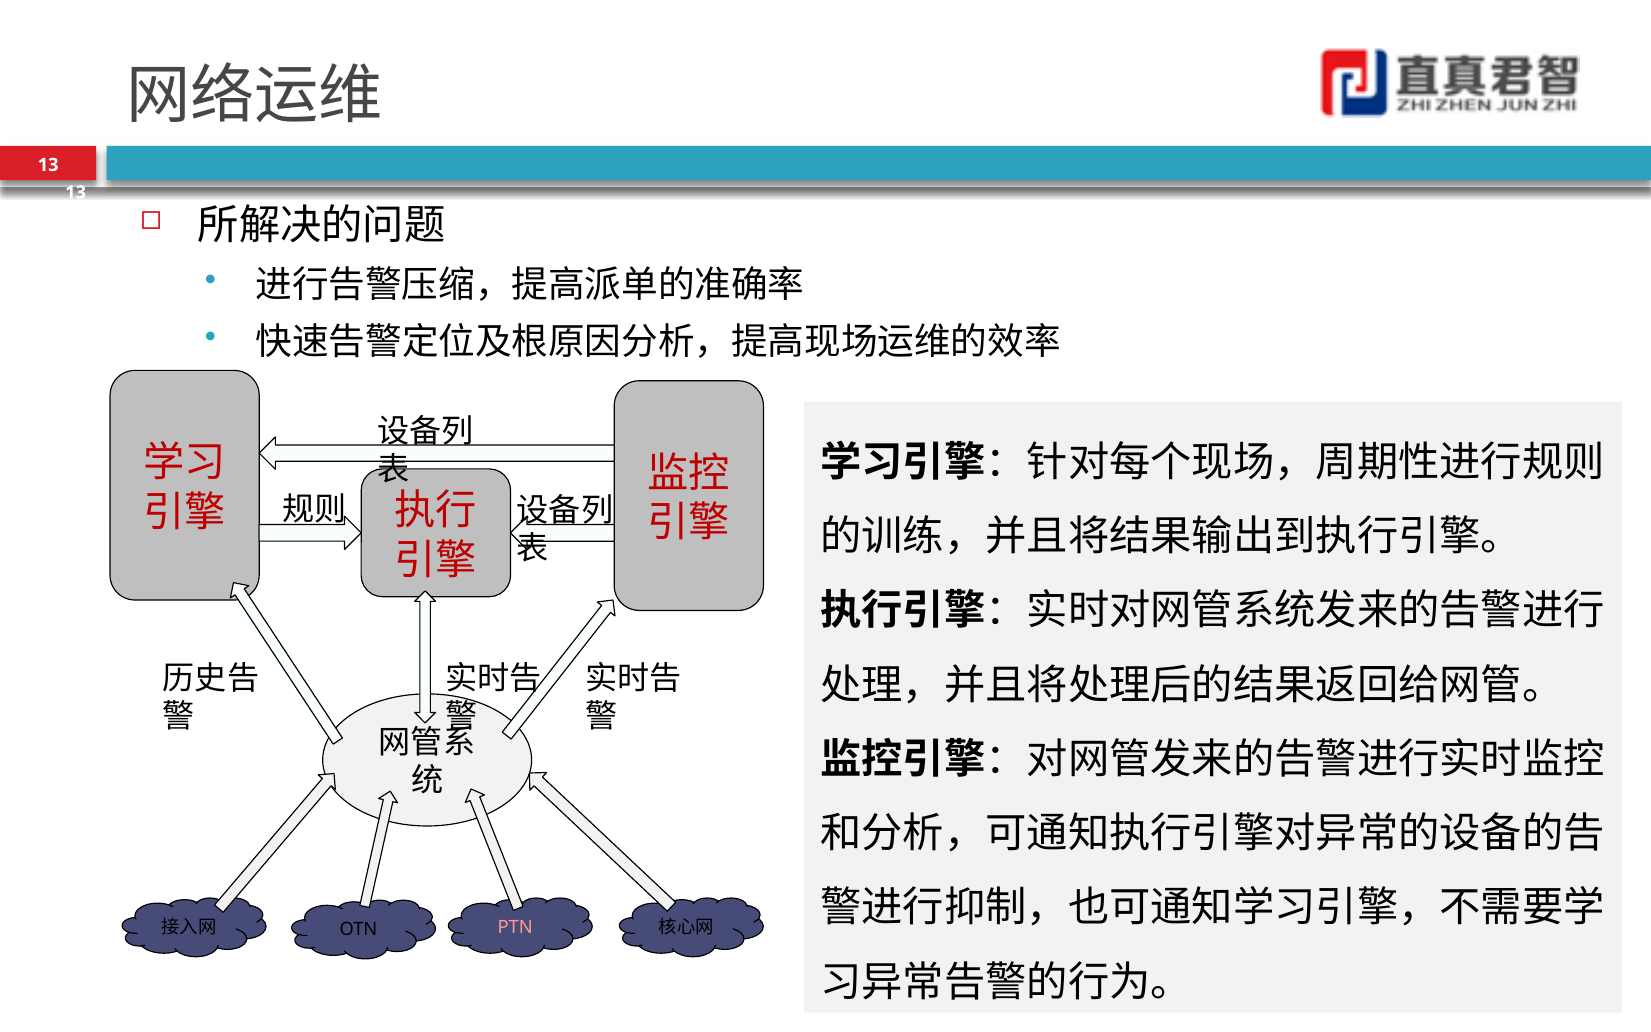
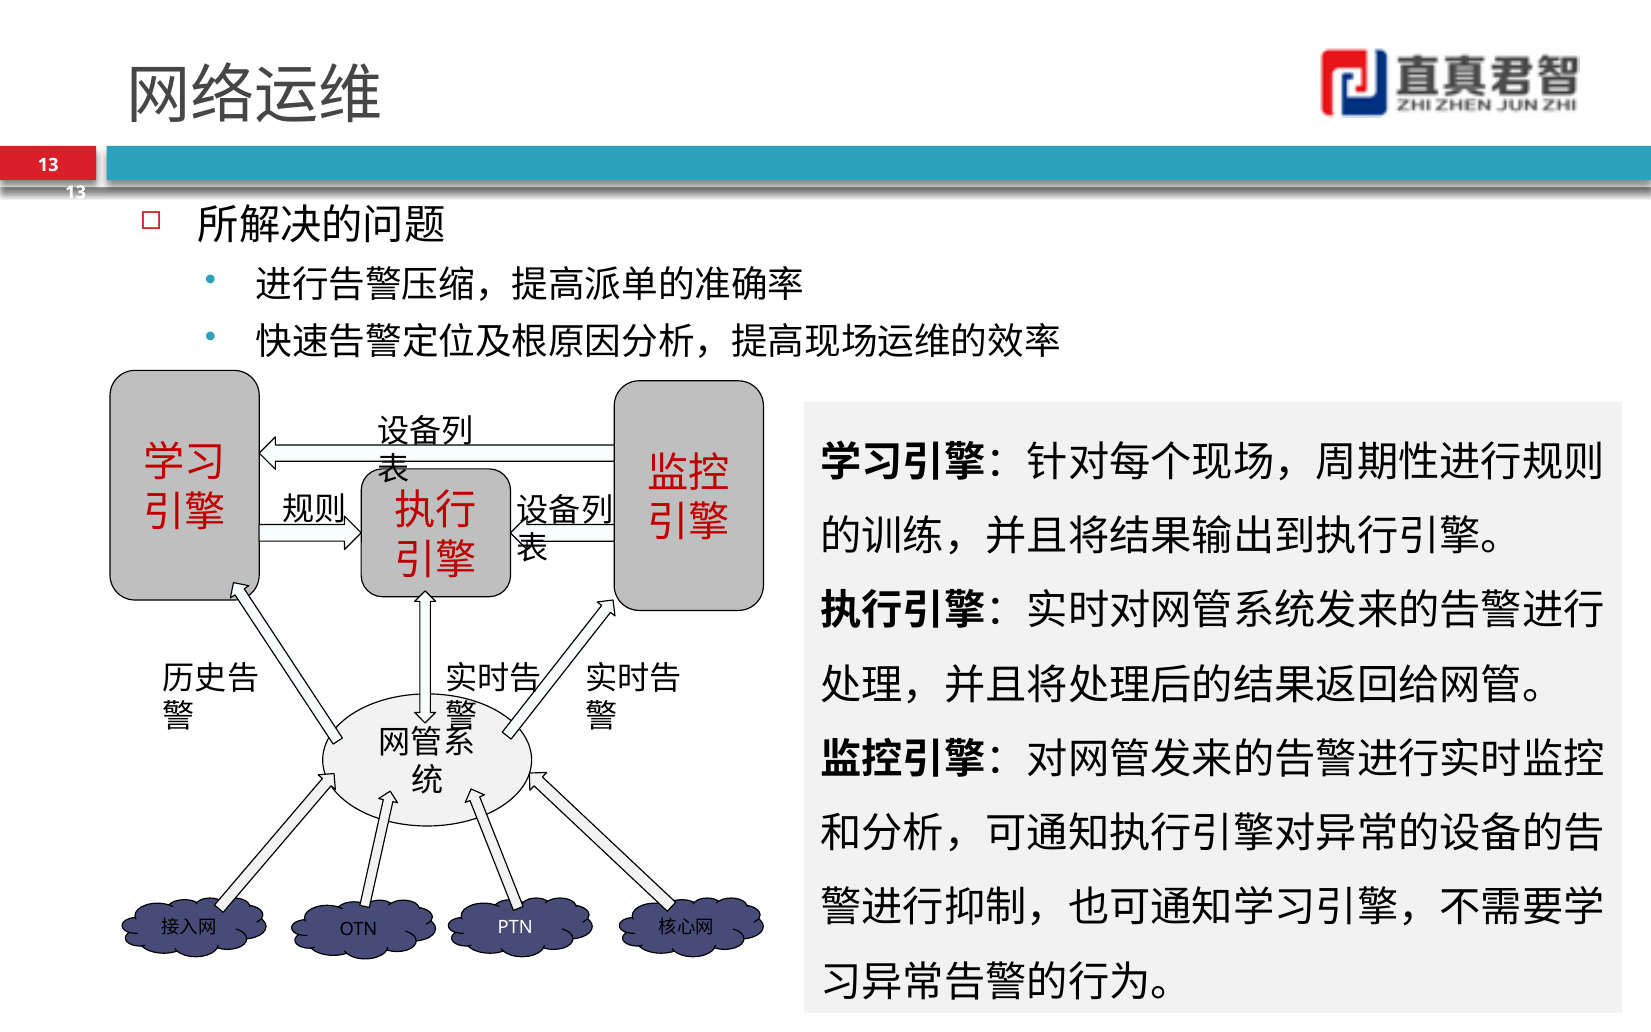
PTN colour: pink -> white (515, 927)
